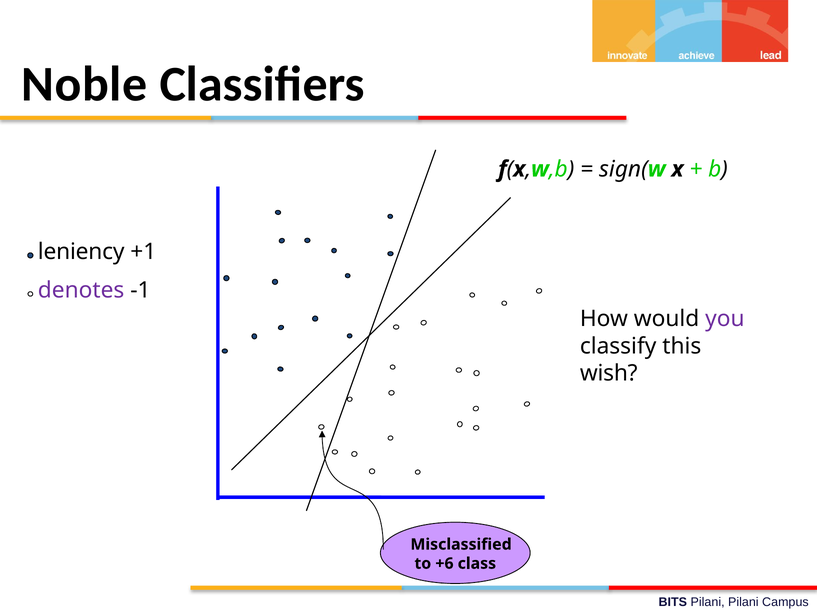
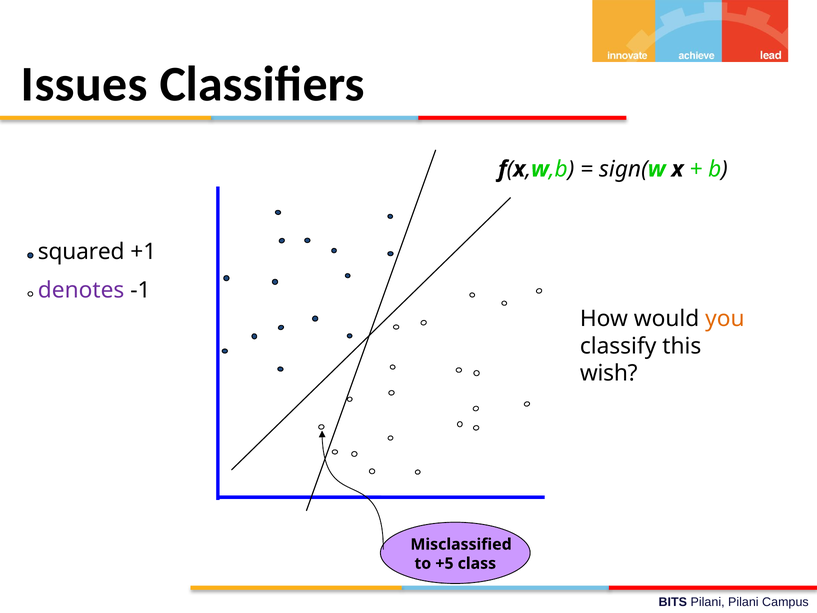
Noble: Noble -> Issues (84, 84)
leniency: leniency -> squared (81, 252)
you colour: purple -> orange (725, 319)
+6: +6 -> +5 (444, 563)
